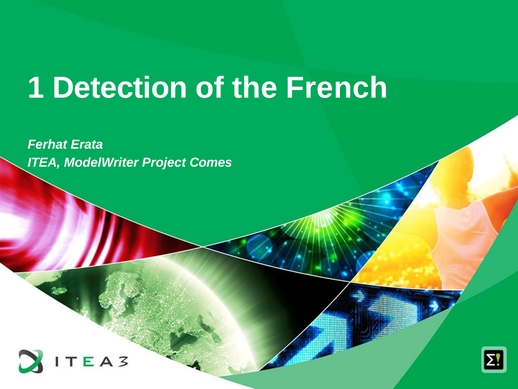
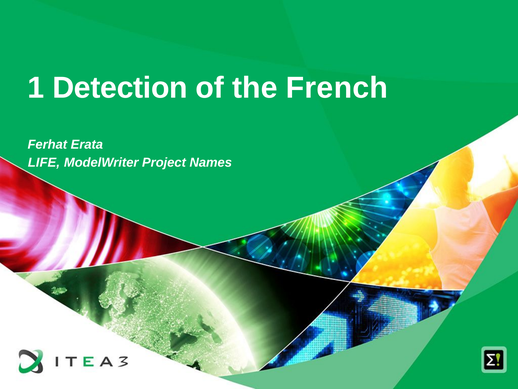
ITEA: ITEA -> LIFE (44, 162)
Comes: Comes -> Names (211, 162)
